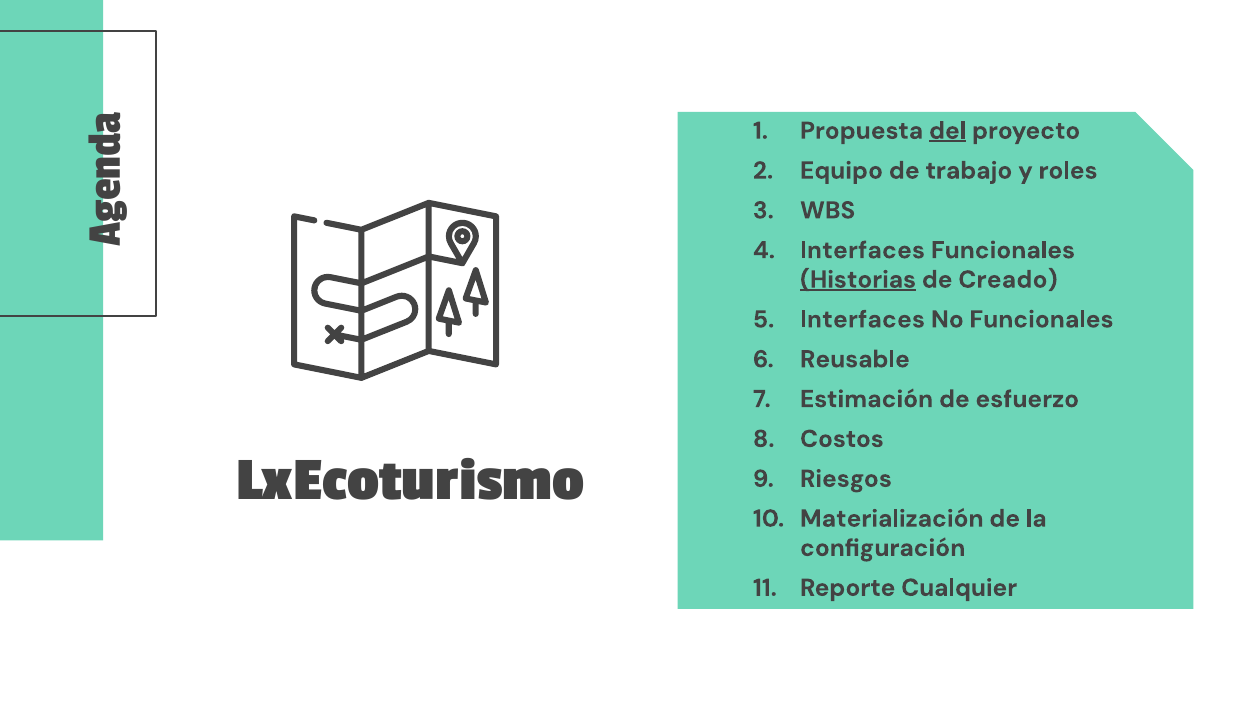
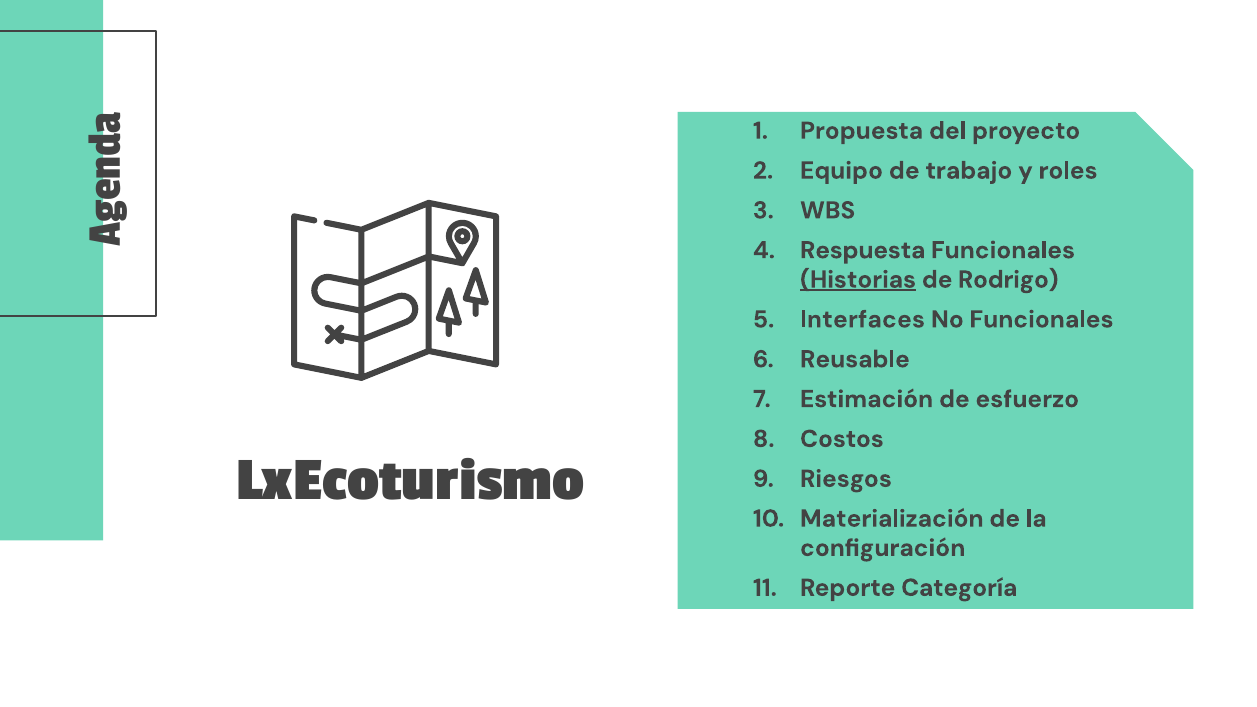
del underline: present -> none (948, 131)
Interfaces: Interfaces -> Respuesta (863, 250)
Creado: Creado -> Rodrigo (1008, 280)
Cualquier: Cualquier -> Categoría (959, 588)
